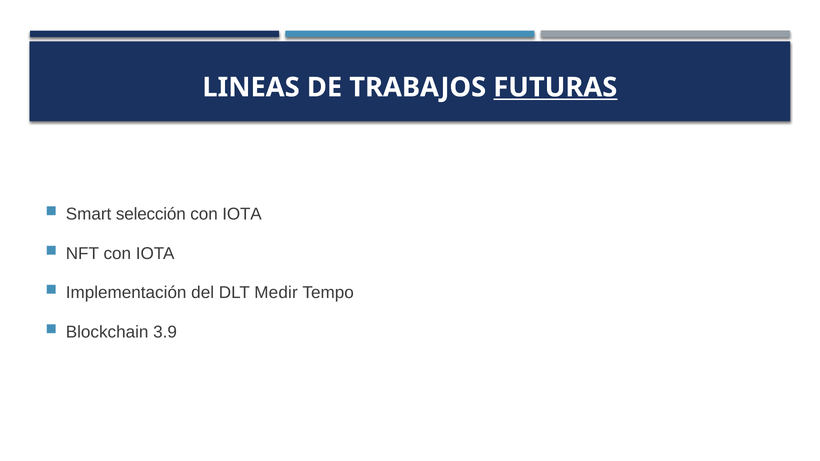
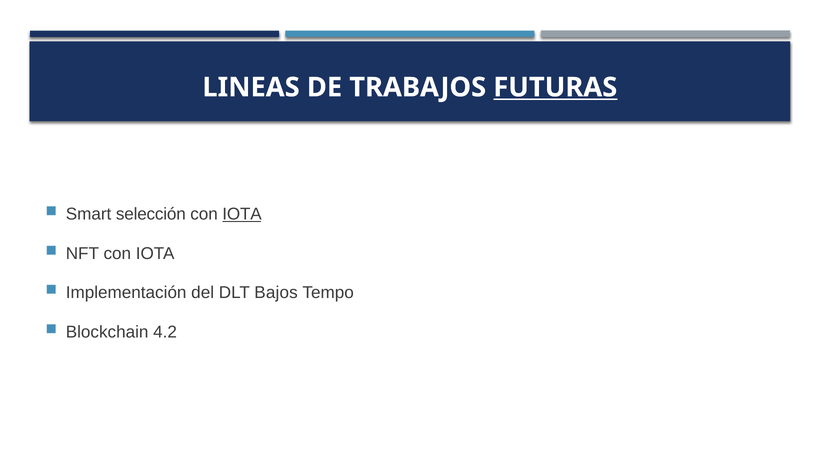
IOTA underline: none -> present (242, 214)
Medir: Medir -> Bajos (276, 293)
3.9: 3.9 -> 4.2 (165, 332)
